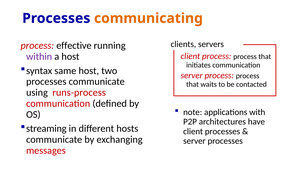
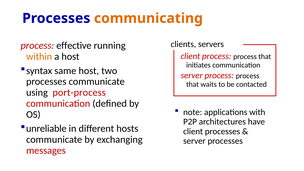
within colour: purple -> orange (39, 57)
runs-process: runs-process -> port-process (79, 93)
streaming: streaming -> unreliable (46, 129)
